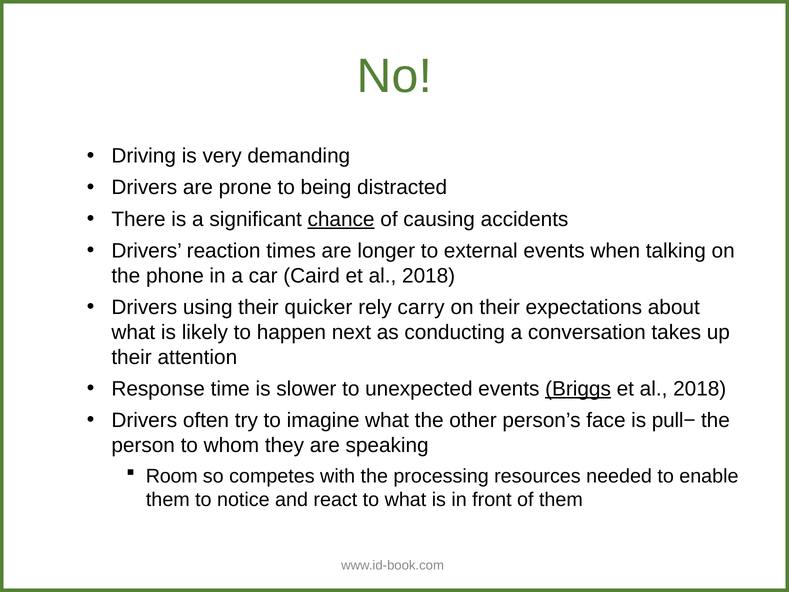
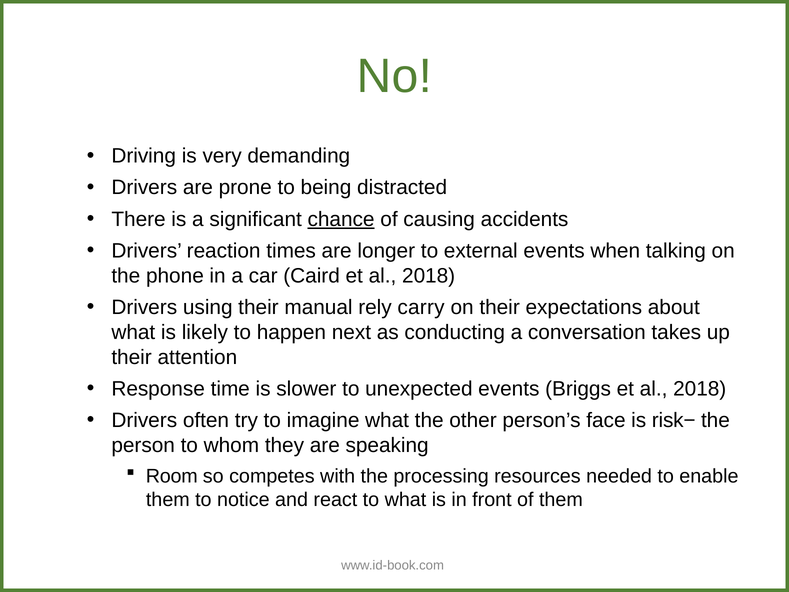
quicker: quicker -> manual (319, 307)
Briggs underline: present -> none (578, 389)
pull−: pull− -> risk− (674, 420)
